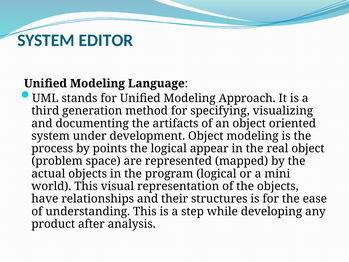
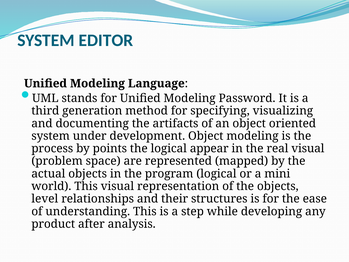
Approach: Approach -> Password (247, 98)
real object: object -> visual (308, 148)
have: have -> level (45, 199)
